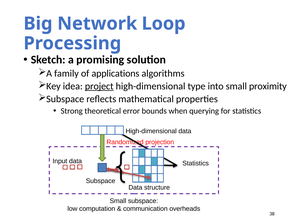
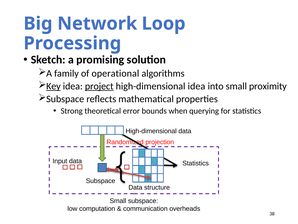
applications: applications -> operational (115, 73)
Key underline: none -> present (53, 86)
high-dimensional type: type -> idea (196, 86)
